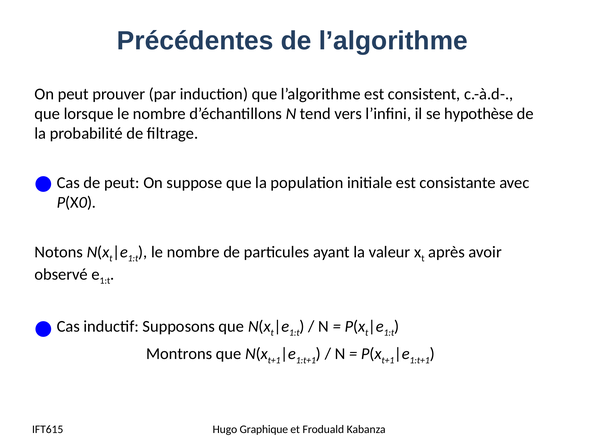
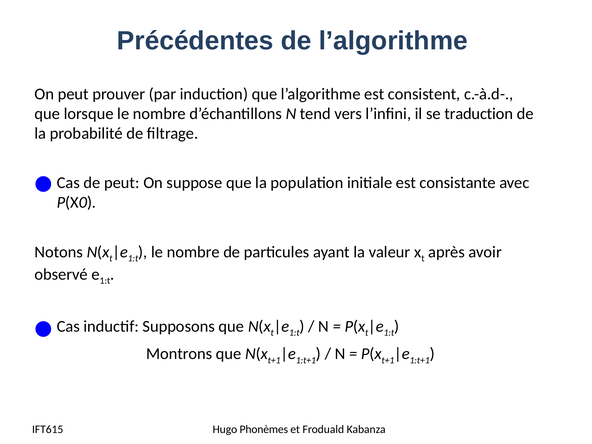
hypothèse: hypothèse -> traduction (479, 114)
Graphique: Graphique -> Phonèmes (264, 429)
